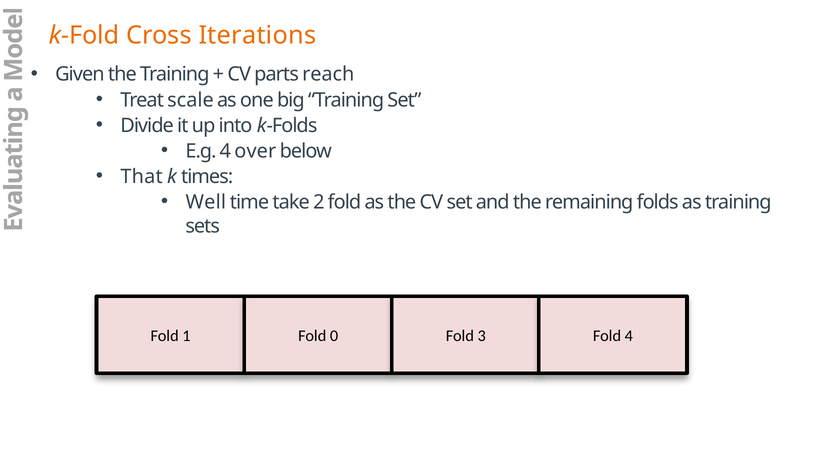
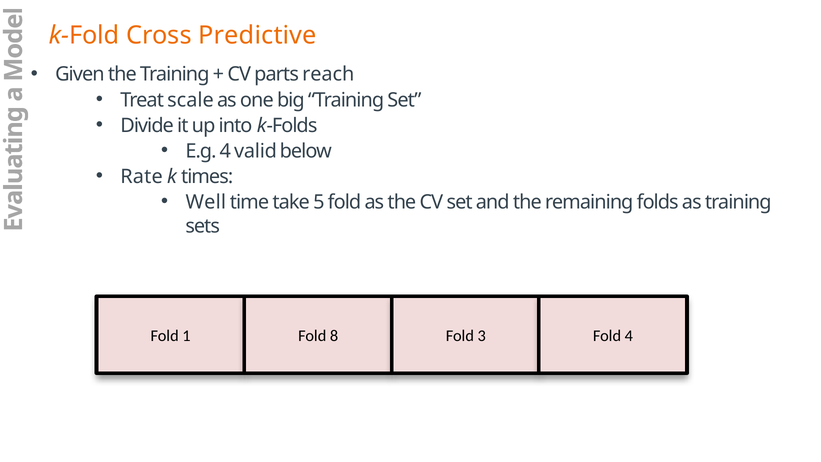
Iterations: Iterations -> Predictive (258, 35)
over: over -> valid (255, 151)
That: That -> Rate (142, 177)
2: 2 -> 5 (319, 202)
0: 0 -> 8 (334, 336)
